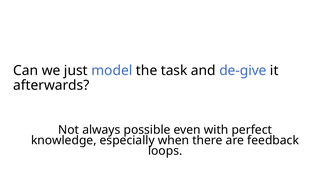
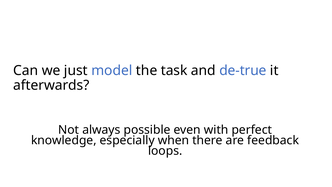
de-give: de-give -> de-true (243, 70)
